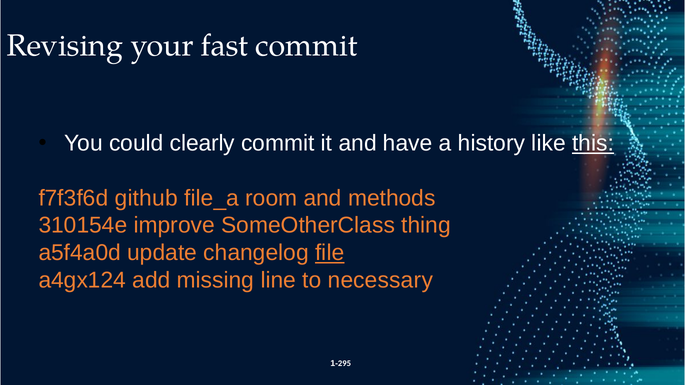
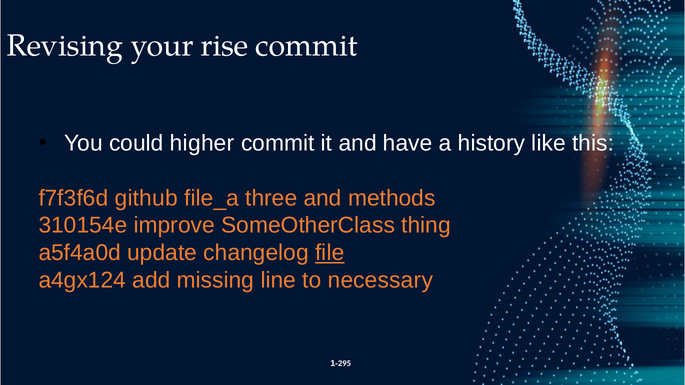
fast: fast -> rise (225, 46)
clearly: clearly -> higher (202, 143)
this underline: present -> none (593, 143)
room: room -> three (271, 198)
